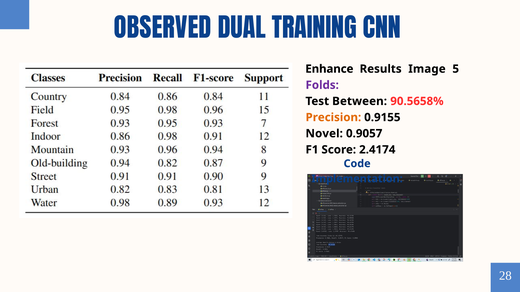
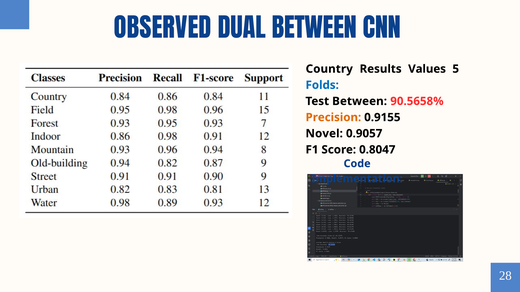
DUAL TRAINING: TRAINING -> BETWEEN (314, 29)
Enhance: Enhance -> Country (329, 69)
Image: Image -> Values (427, 69)
Folds colour: purple -> blue (322, 85)
2.4174: 2.4174 -> 0.8047 (377, 150)
